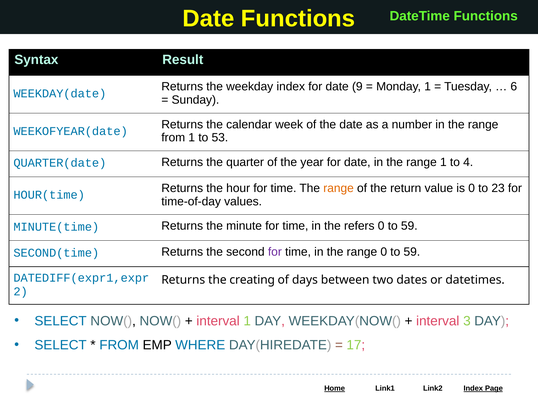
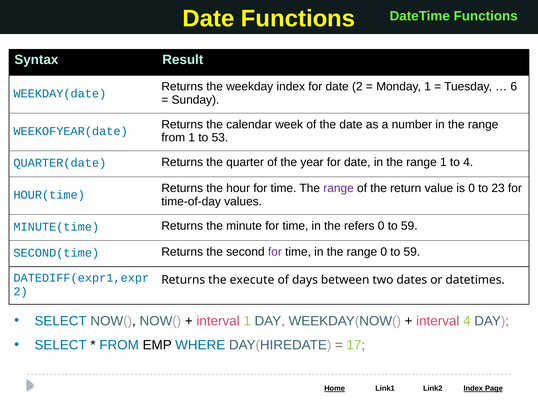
date 9: 9 -> 2 (357, 87)
range colour: orange -> purple (339, 188)
creating: creating -> execute (252, 280)
interval 3: 3 -> 4 (467, 321)
